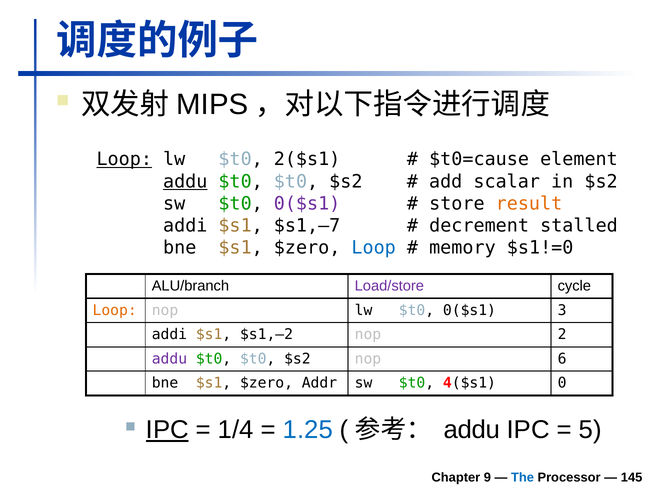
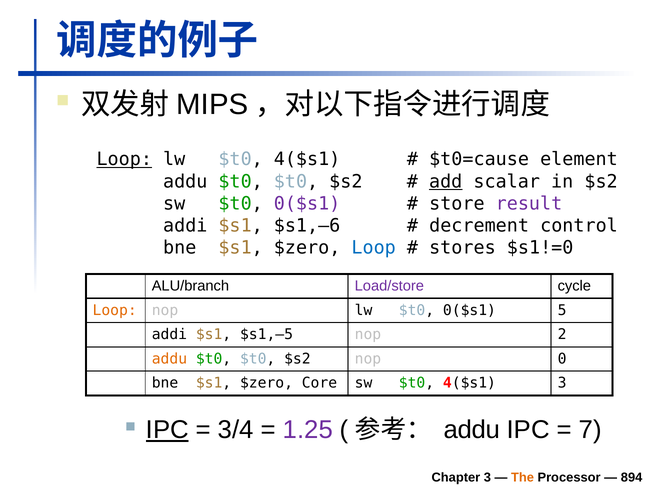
lw $t0 2($s1: 2($s1 -> 4($s1 (307, 160)
addu underline: present -> none (185, 182)
add underline: none -> present (446, 182)
result colour: orange -> purple (529, 204)
$s1,–7: $s1,–7 -> $s1,–6 (307, 226)
stalled: stalled -> control (579, 226)
memory: memory -> stores (462, 248)
3: 3 -> 5 (562, 311)
$s1,–2: $s1,–2 -> $s1,–5 (267, 335)
addu colour: purple -> orange (169, 359)
6: 6 -> 0 (562, 359)
Addr: Addr -> Core (319, 384)
4($s1 0: 0 -> 3 (562, 384)
1/4: 1/4 -> 3/4 (236, 430)
1.25 colour: blue -> purple (308, 430)
5: 5 -> 7 (590, 430)
Chapter 9: 9 -> 3 (487, 478)
The colour: blue -> orange (522, 478)
145: 145 -> 894 (632, 478)
